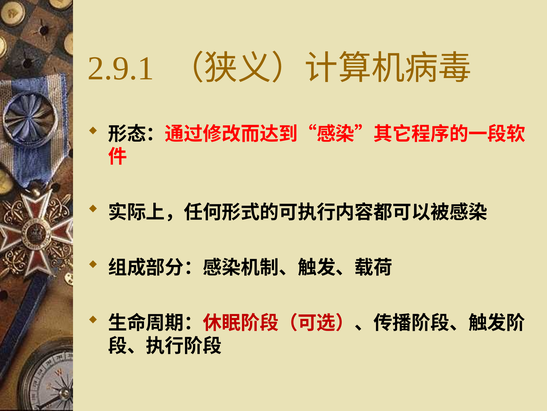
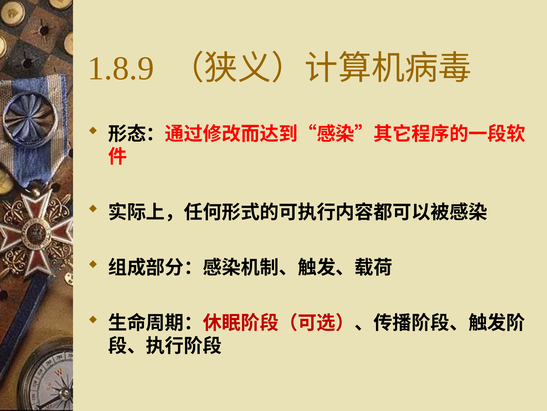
2.9.1: 2.9.1 -> 1.8.9 (121, 68)
